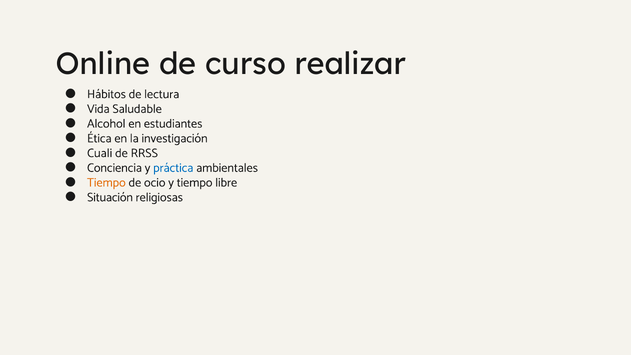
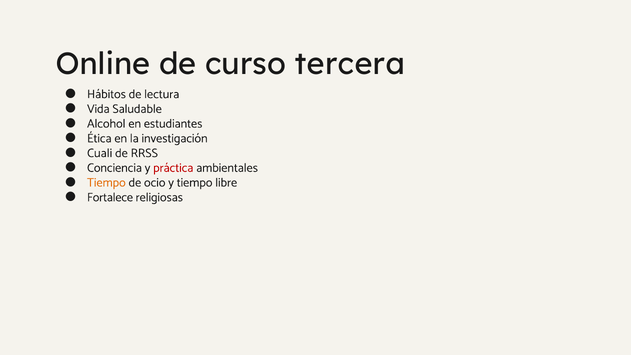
realizar: realizar -> tercera (350, 64)
práctica colour: blue -> red (173, 168)
Situación: Situación -> Fortalece (110, 197)
